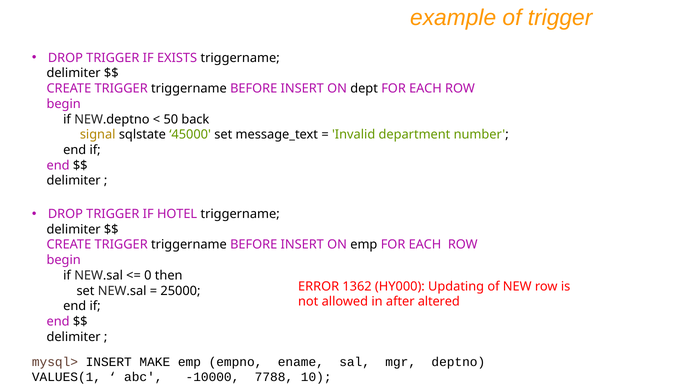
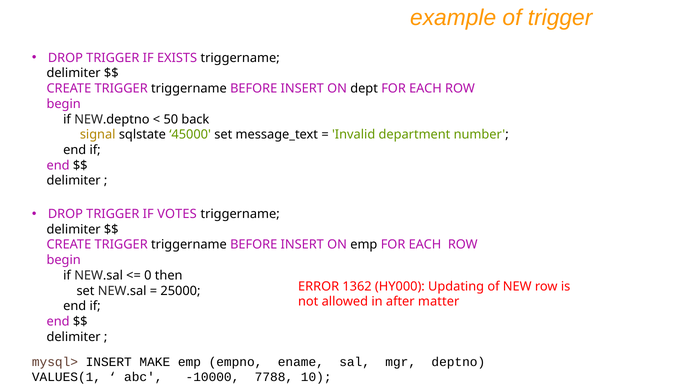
HOTEL: HOTEL -> VOTES (177, 214)
altered: altered -> matter (439, 302)
